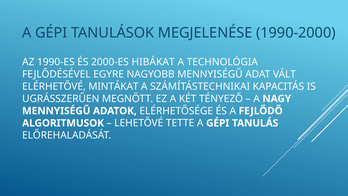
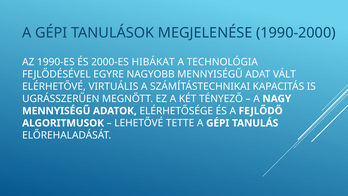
MINTÁKAT: MINTÁKAT -> VIRTUÁLIS (113, 86)
